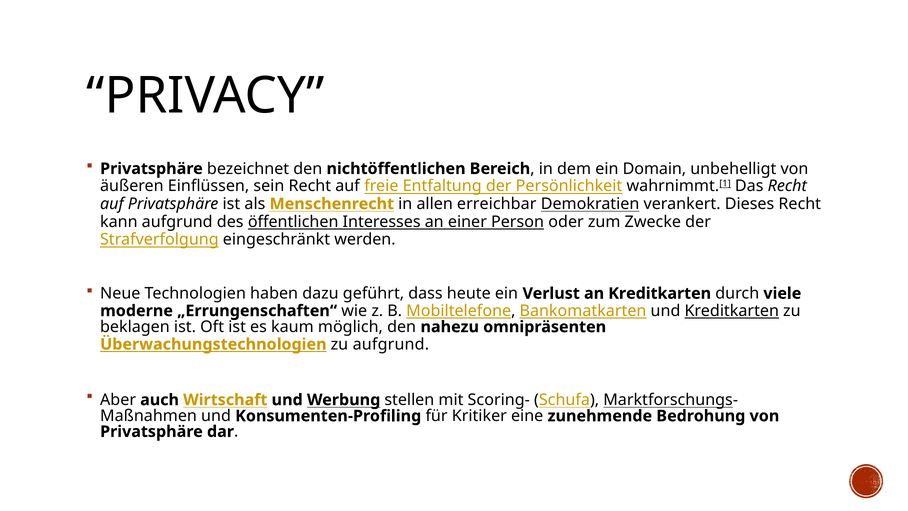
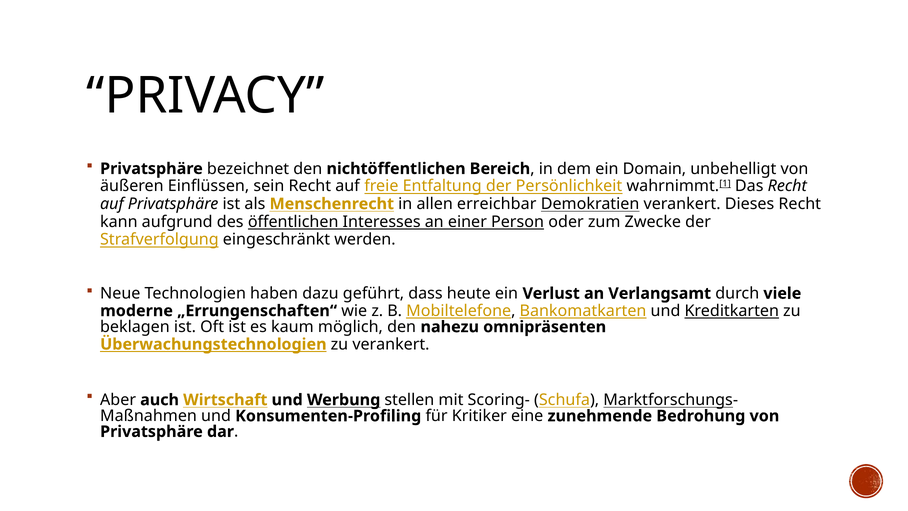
an Kreditkarten: Kreditkarten -> Verlangsamt (660, 293)
zu aufgrund: aufgrund -> verankert (391, 344)
